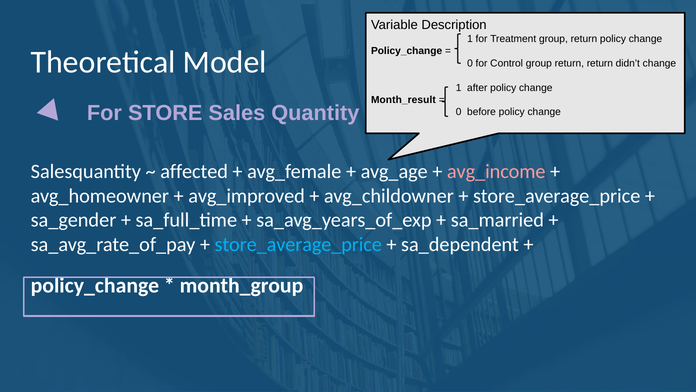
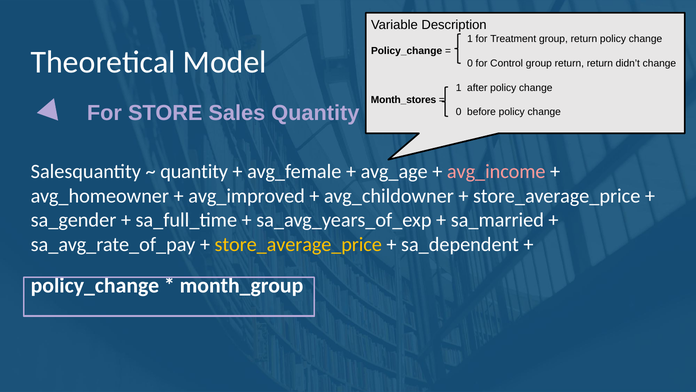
Month_result: Month_result -> Month_stores (404, 100)
affected: affected -> quantity (194, 171)
store_average_price colour: light blue -> yellow (298, 244)
